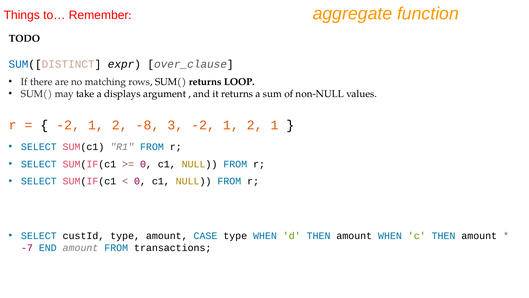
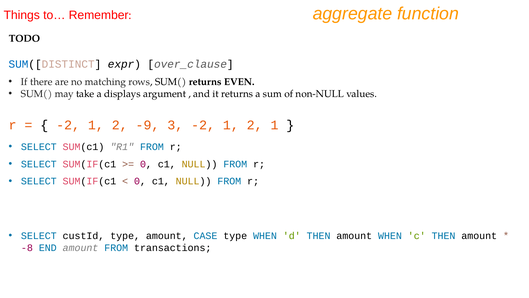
LOOP: LOOP -> EVEN (239, 82)
-8: -8 -> -9 (147, 125)
-7: -7 -> -8 (27, 247)
